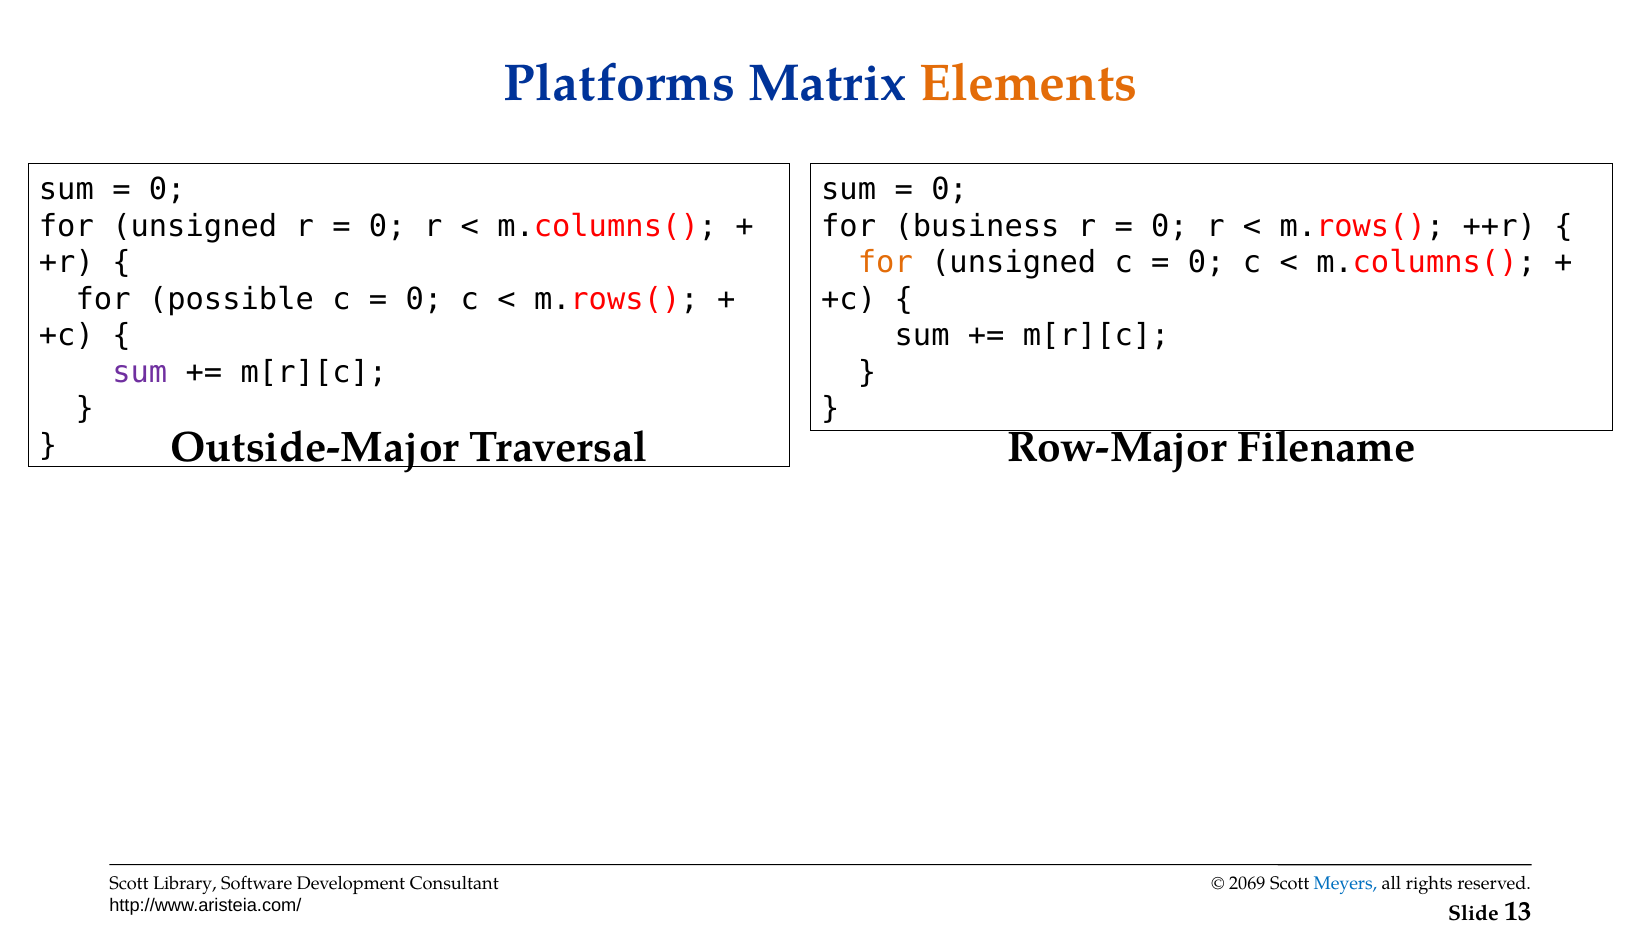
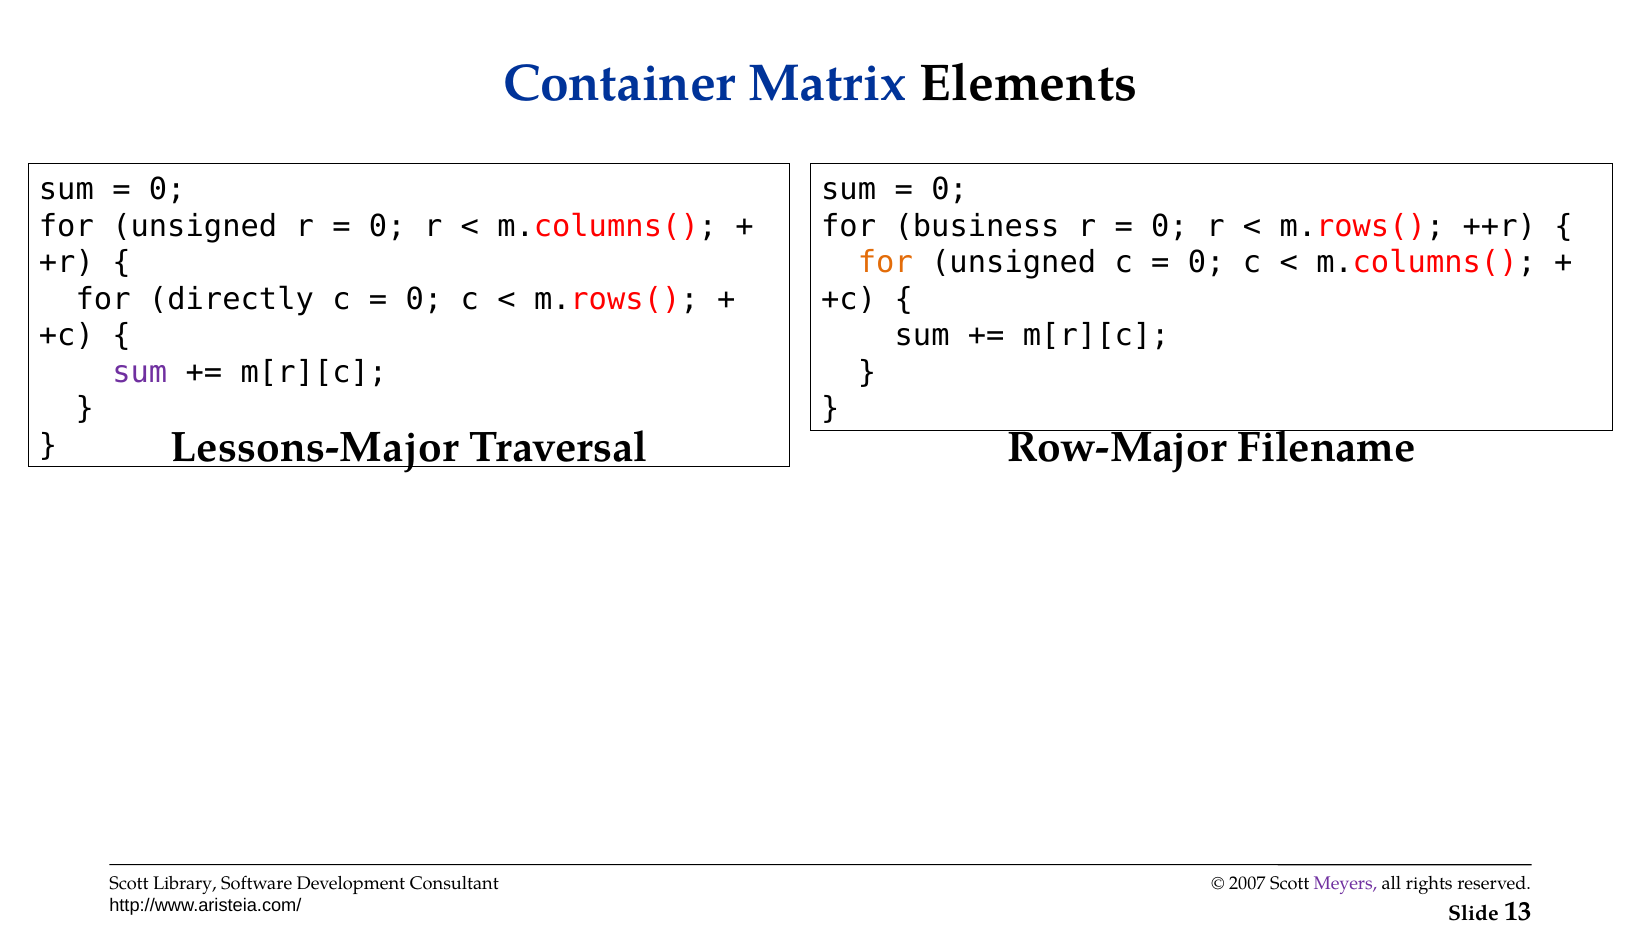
Platforms: Platforms -> Container (620, 83)
Elements colour: orange -> black (1028, 83)
possible: possible -> directly (231, 299)
Outside-Major: Outside-Major -> Lessons-Major (315, 447)
2069: 2069 -> 2007 (1247, 884)
Meyers colour: blue -> purple (1345, 884)
